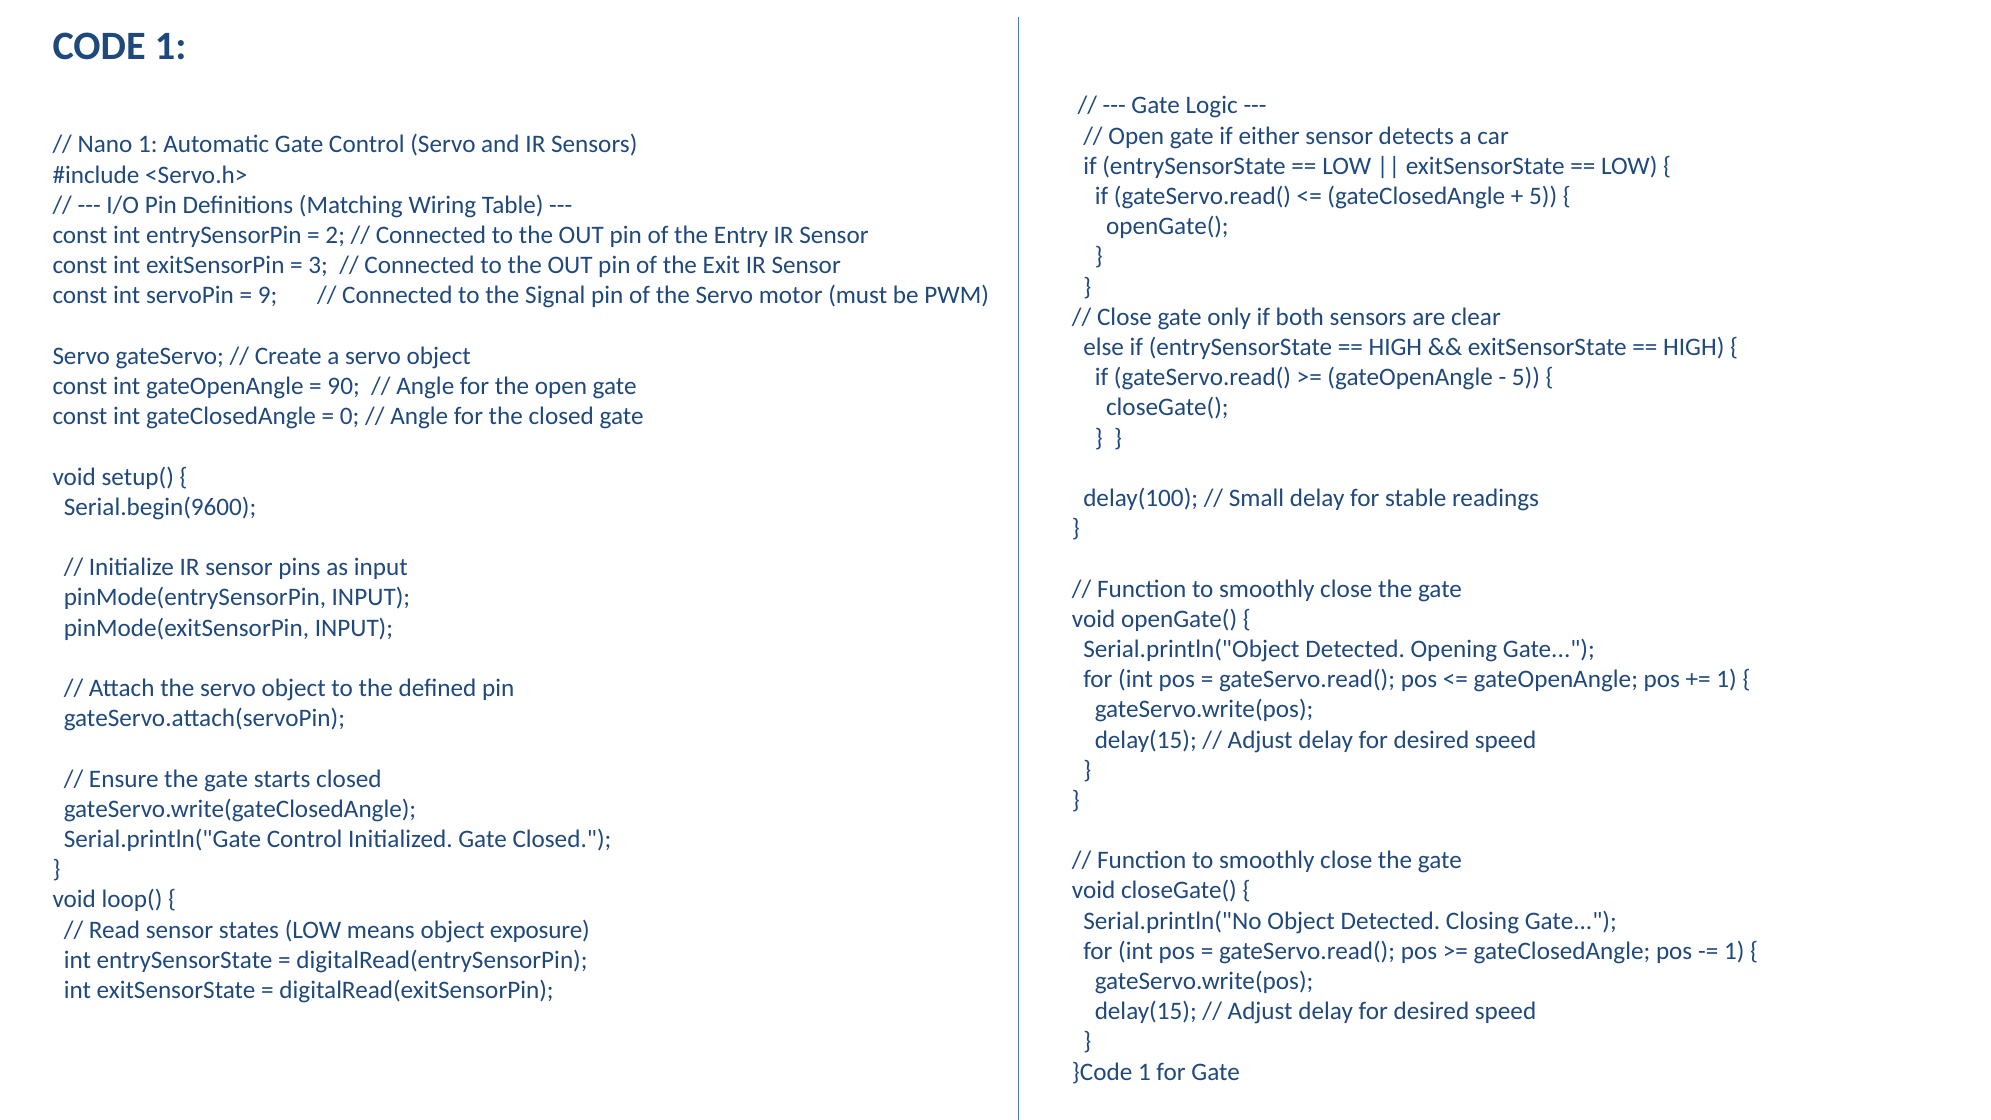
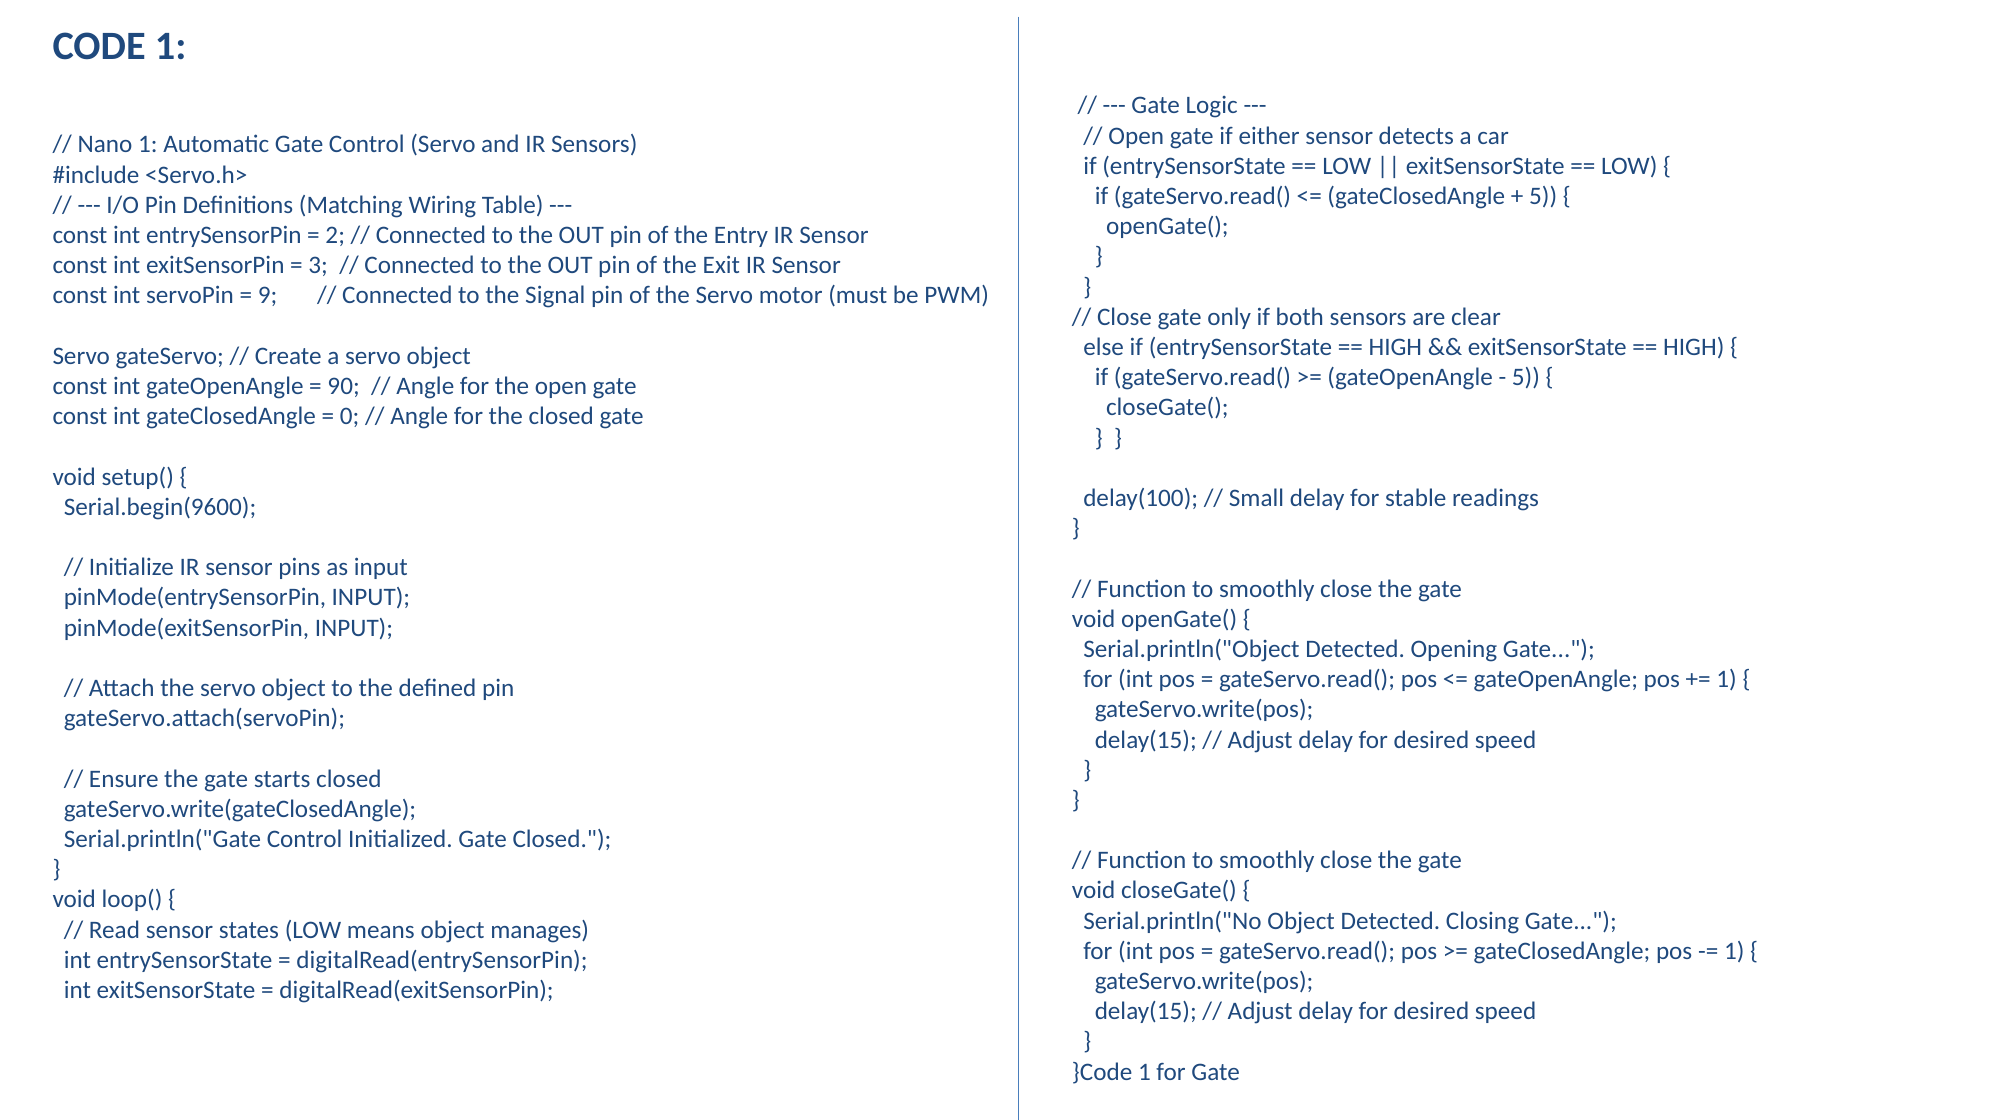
exposure: exposure -> manages (540, 930)
